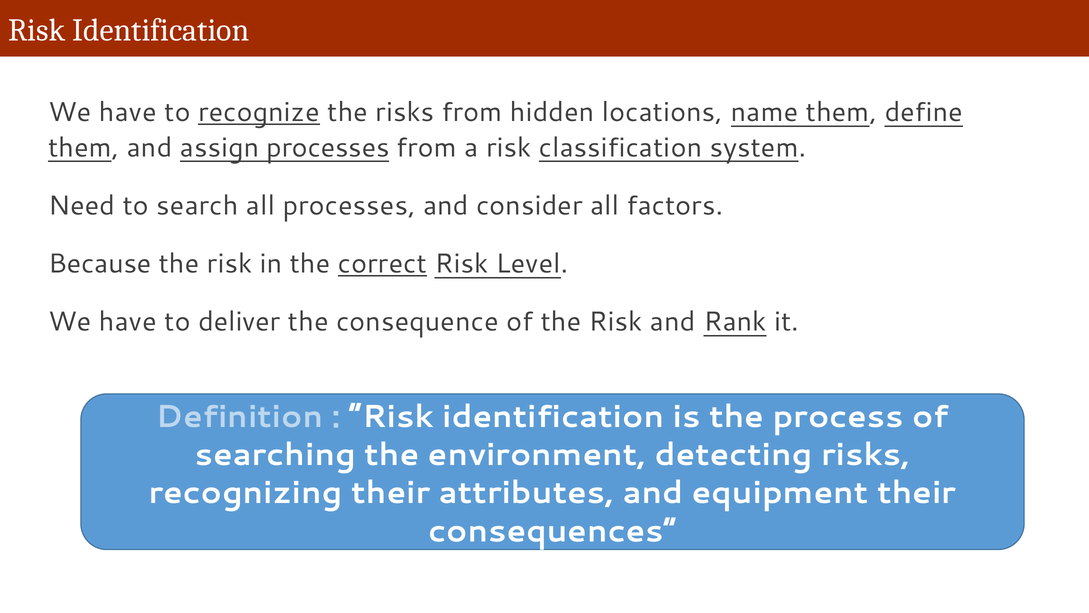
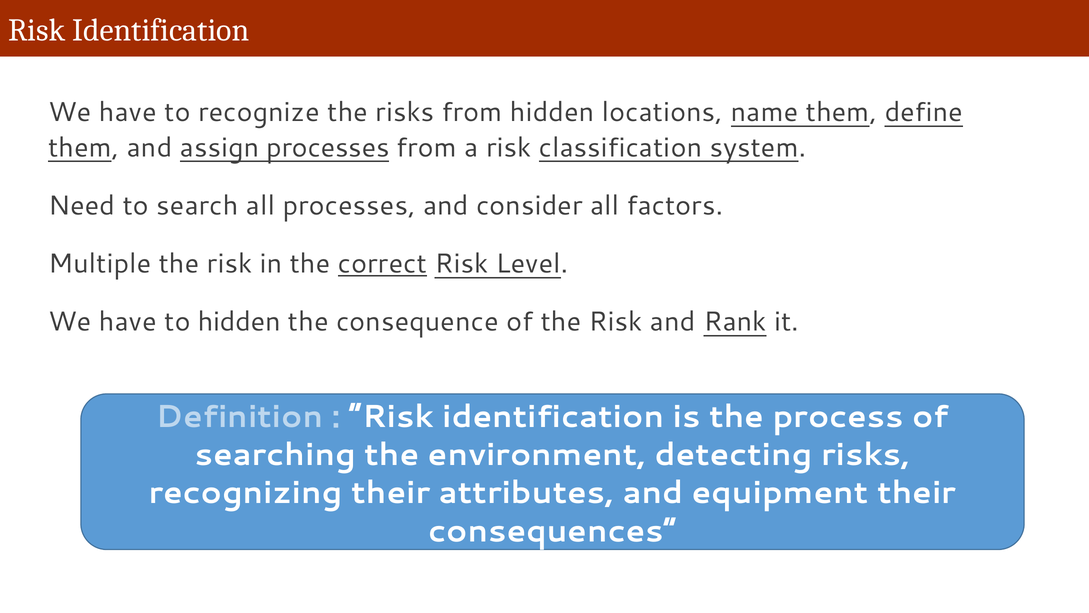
recognize underline: present -> none (259, 112)
Because: Because -> Multiple (100, 264)
to deliver: deliver -> hidden (239, 322)
